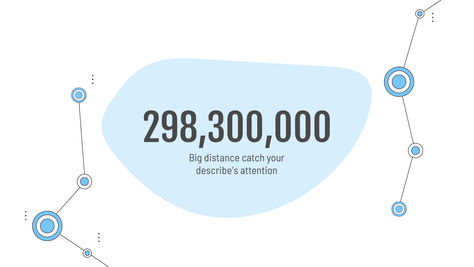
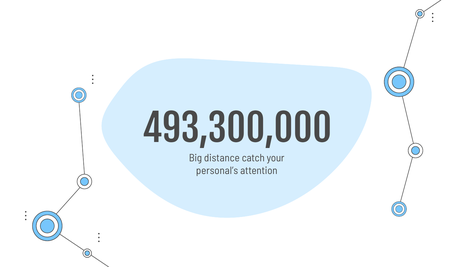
298,300,000: 298,300,000 -> 493,300,000 (237, 130)
describe’s: describe’s -> personal’s (217, 170)
